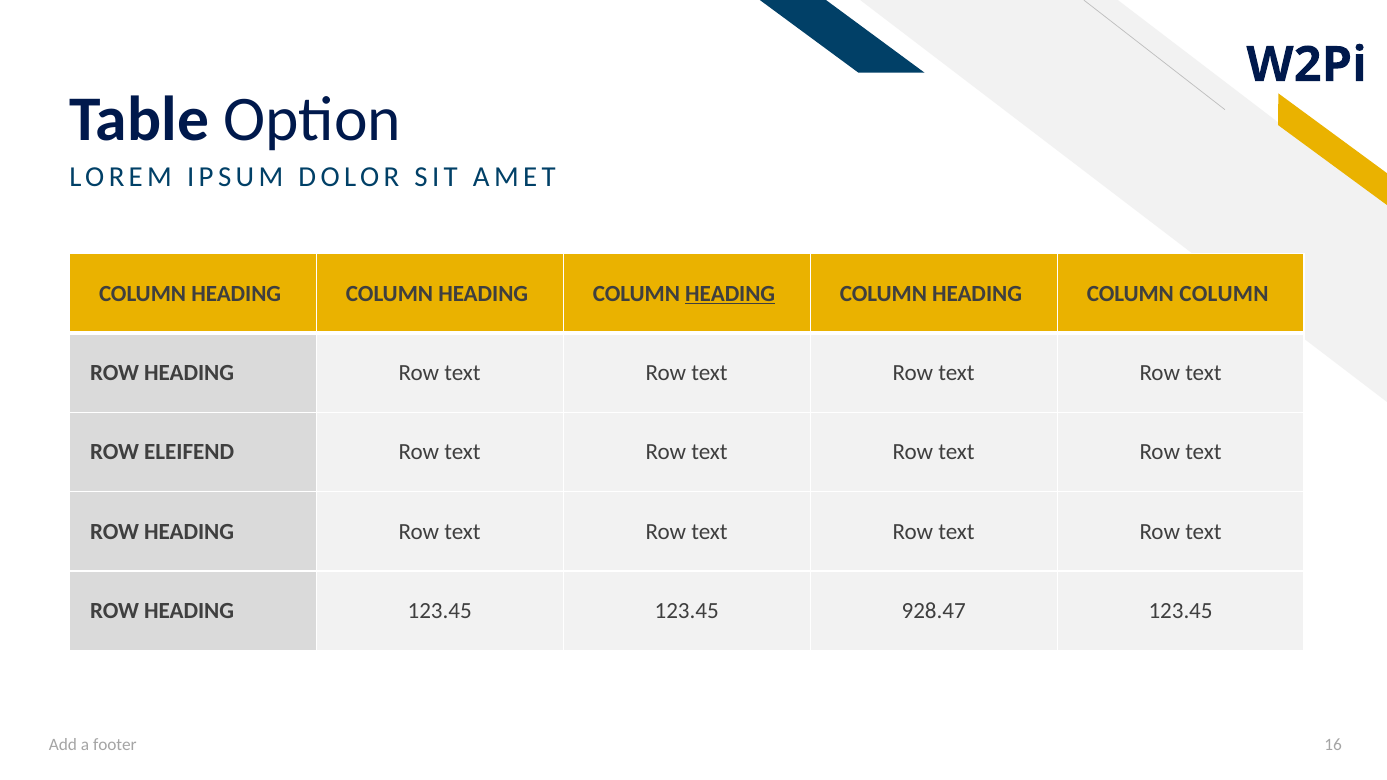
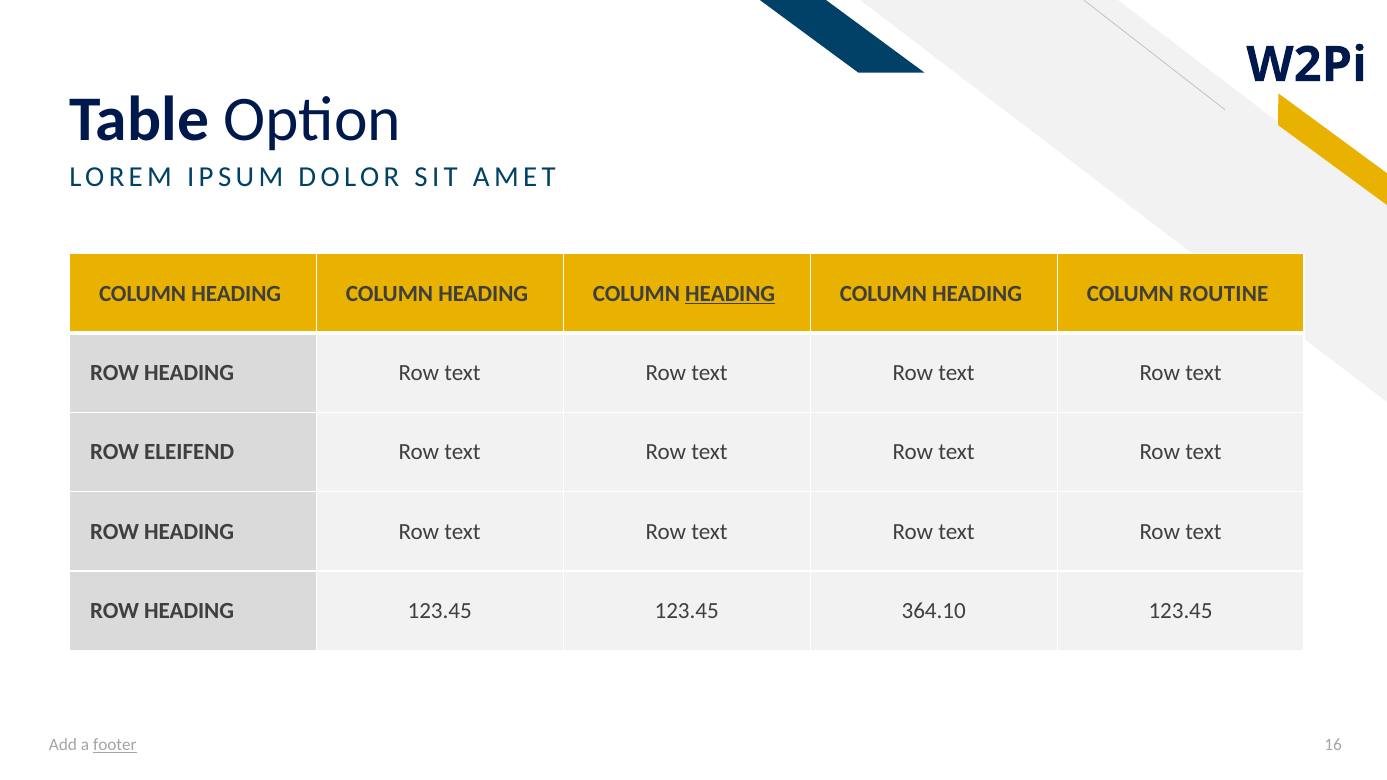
COLUMN COLUMN: COLUMN -> ROUTINE (1224, 293)
928.47: 928.47 -> 364.10 (934, 611)
footer underline: none -> present (115, 745)
